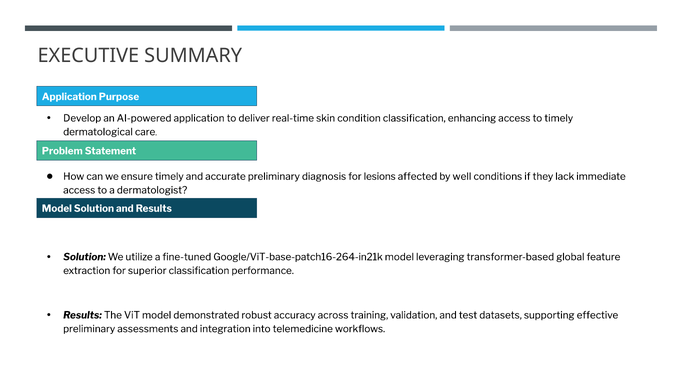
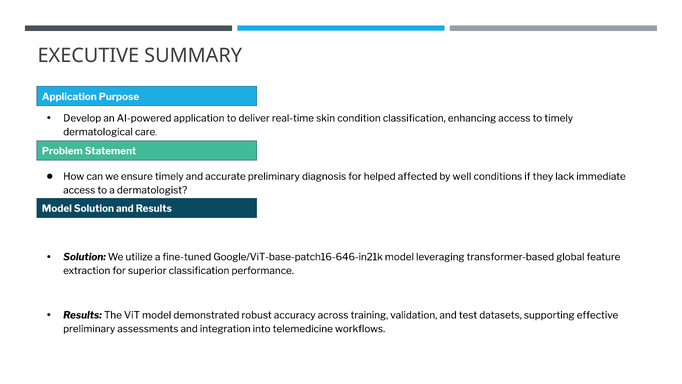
lesions: lesions -> helped (380, 176)
Google/ViT-base-patch16-264-in21k: Google/ViT-base-patch16-264-in21k -> Google/ViT-base-patch16-646-in21k (298, 257)
